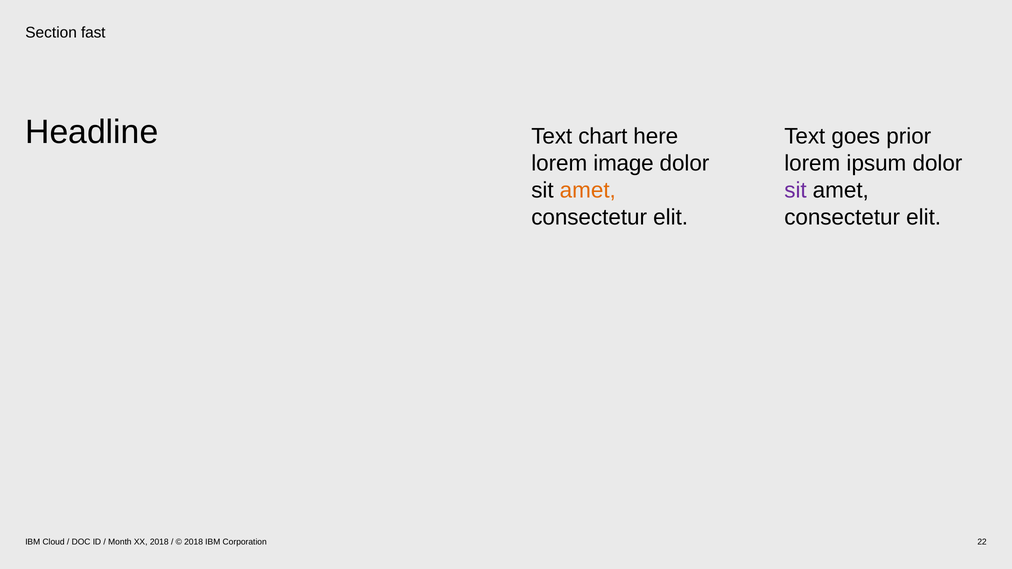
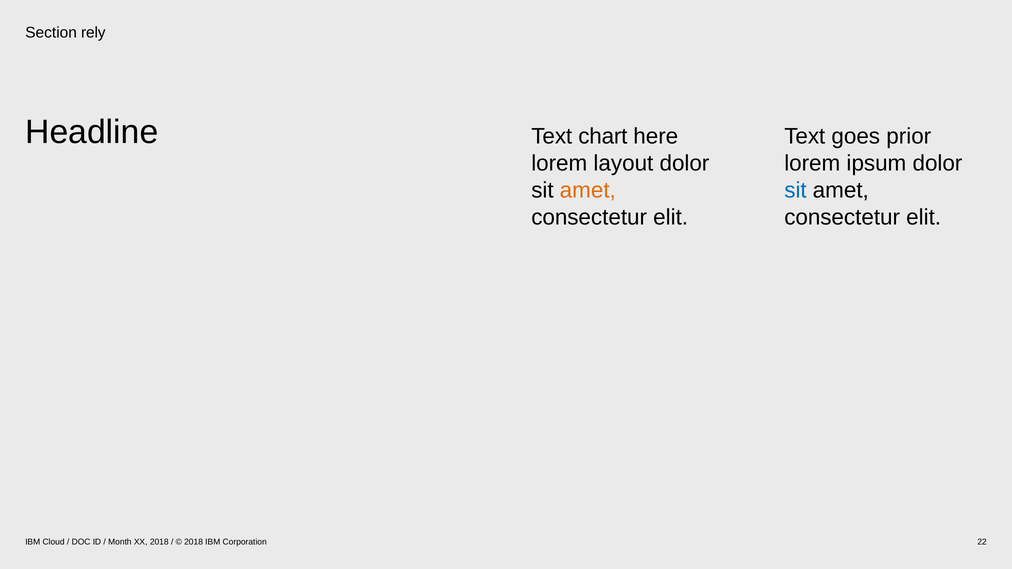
fast: fast -> rely (93, 33)
image: image -> layout (623, 163)
sit colour: purple -> blue (795, 190)
